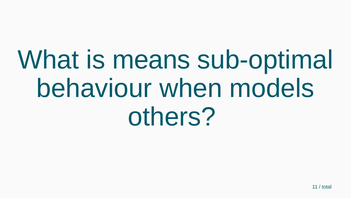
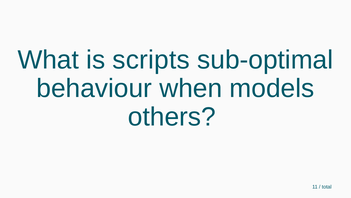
means: means -> scripts (151, 60)
